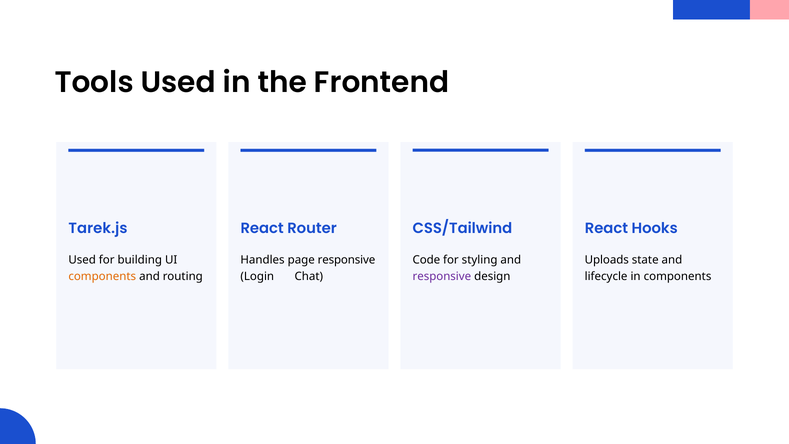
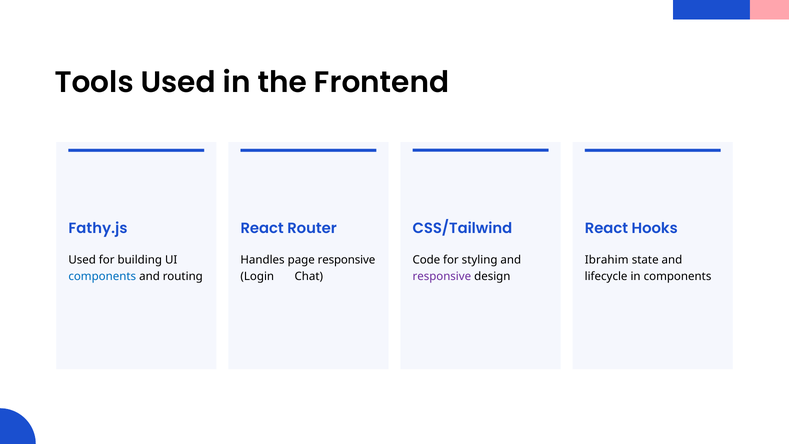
Tarek.js: Tarek.js -> Fathy.js (98, 228)
Uploads: Uploads -> Ibrahim (607, 260)
components colour: orange -> blue (102, 277)
